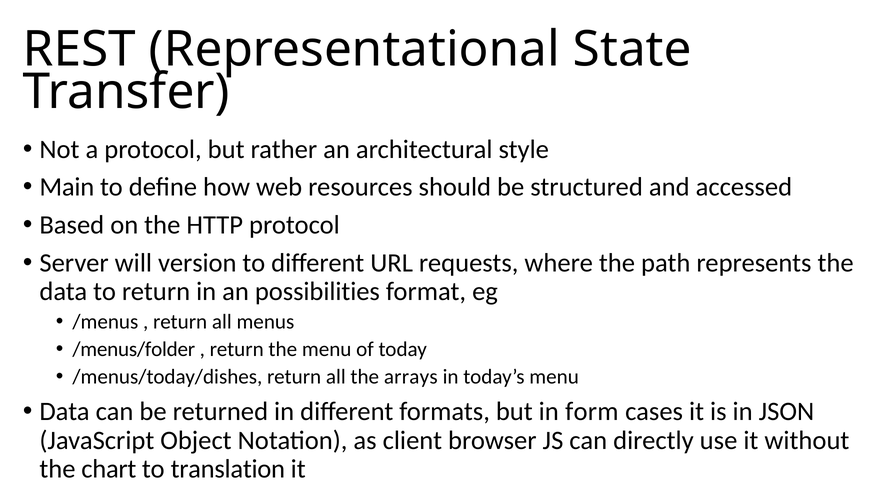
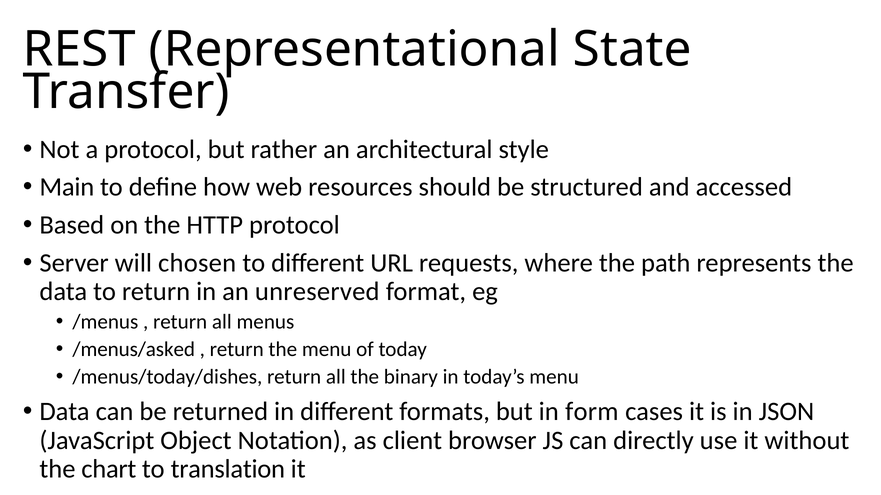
version: version -> chosen (197, 263)
possibilities: possibilities -> unreserved (317, 292)
/menus/folder: /menus/folder -> /menus/asked (134, 350)
arrays: arrays -> binary (411, 377)
